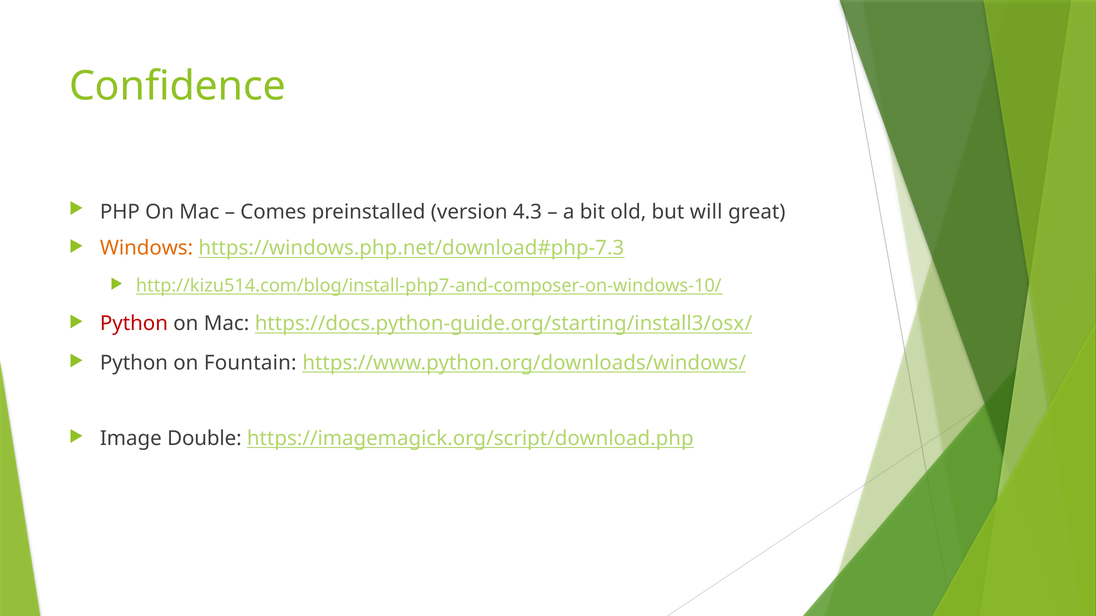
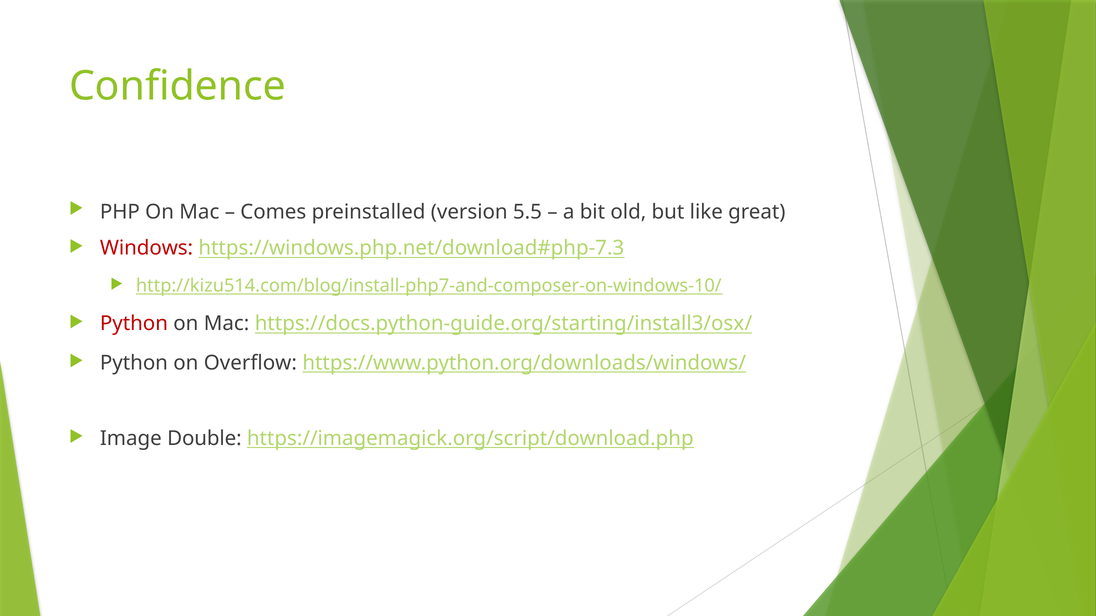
4.3: 4.3 -> 5.5 (527, 212)
will: will -> like (706, 212)
Windows colour: orange -> red (147, 248)
Fountain: Fountain -> Overflow (250, 363)
